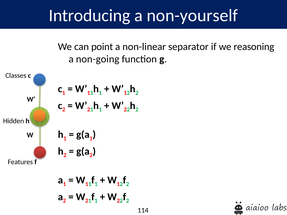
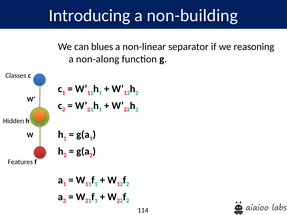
non-yourself: non-yourself -> non-building (192, 16)
point: point -> blues (102, 47)
non-going: non-going -> non-along (98, 59)
